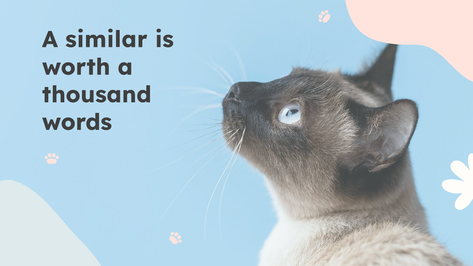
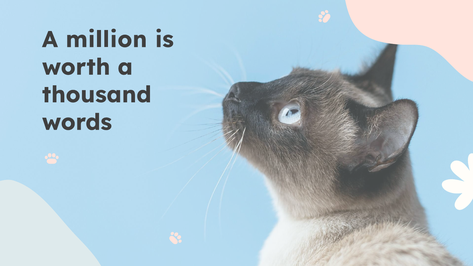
similar: similar -> million (106, 40)
